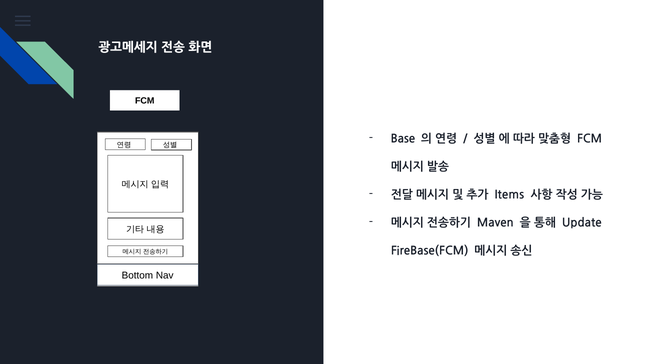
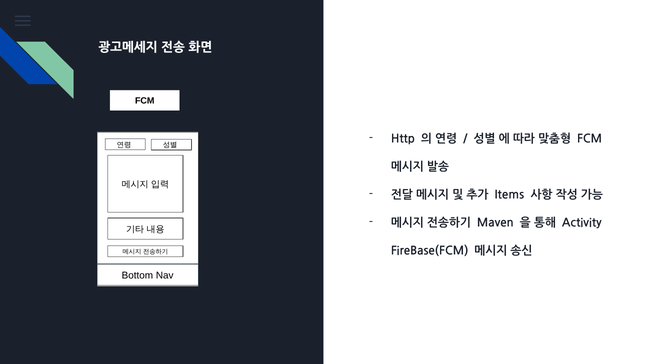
Base: Base -> Http (403, 139)
Update: Update -> Activity (582, 223)
